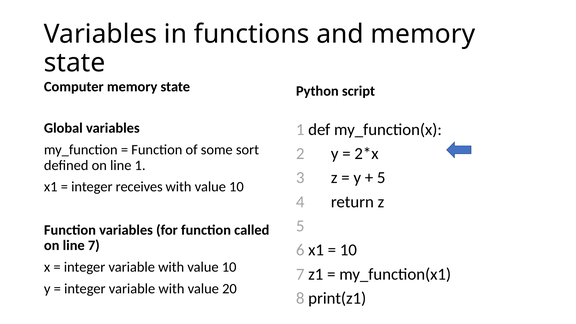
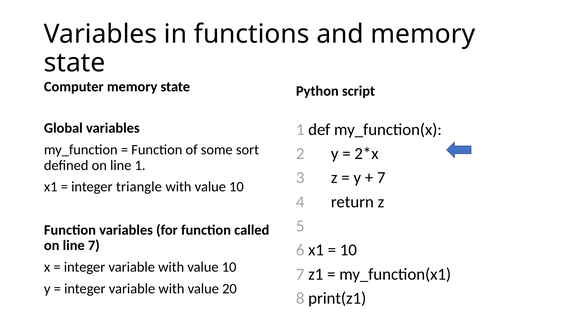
5: 5 -> 7 (381, 178)
receives: receives -> triangle (139, 187)
